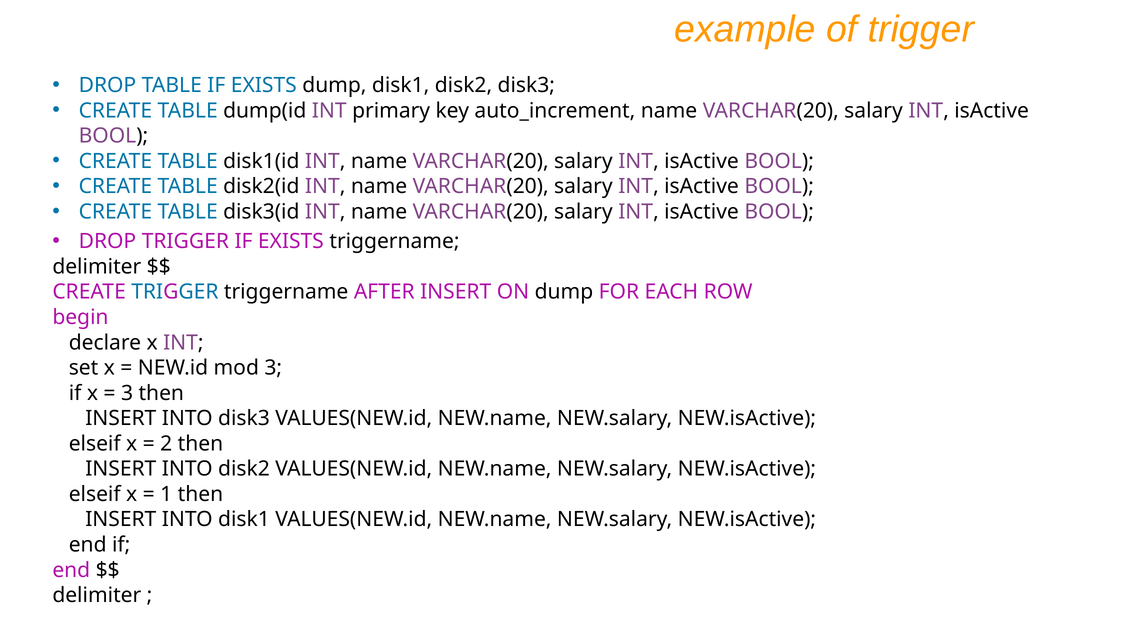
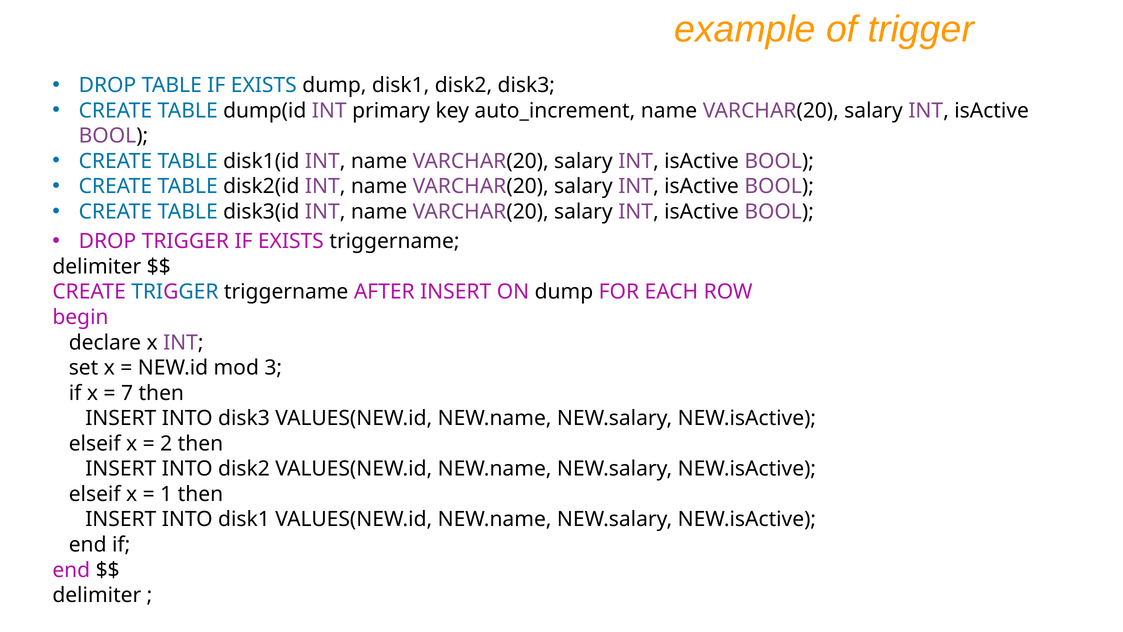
3: 3 -> 7 (127, 393)
